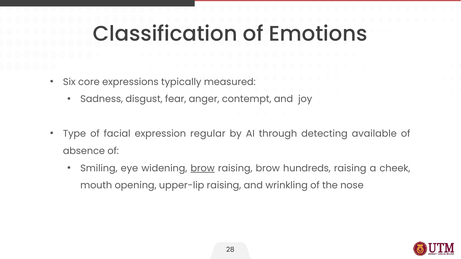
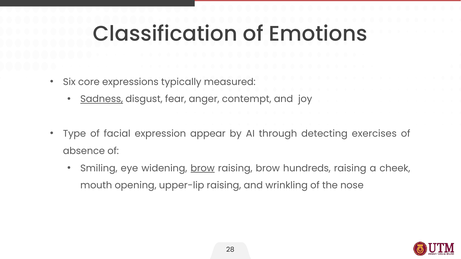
Sadness underline: none -> present (102, 99)
regular: regular -> appear (208, 134)
available: available -> exercises (374, 134)
